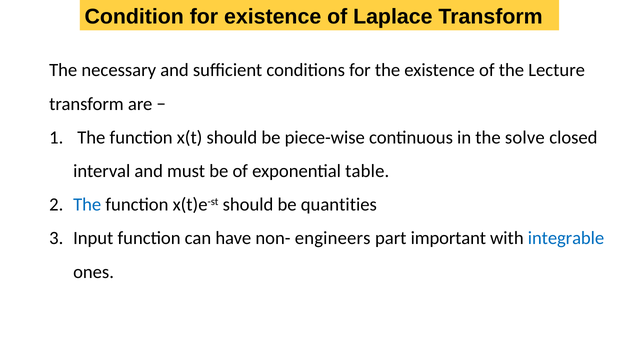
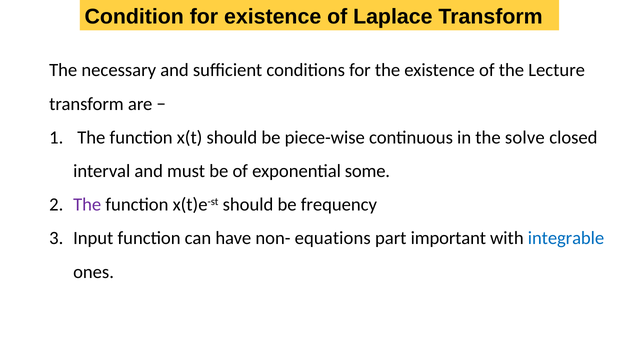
table: table -> some (367, 171)
The colour: blue -> purple (87, 204)
quantities: quantities -> frequency (339, 204)
engineers: engineers -> equations (333, 238)
